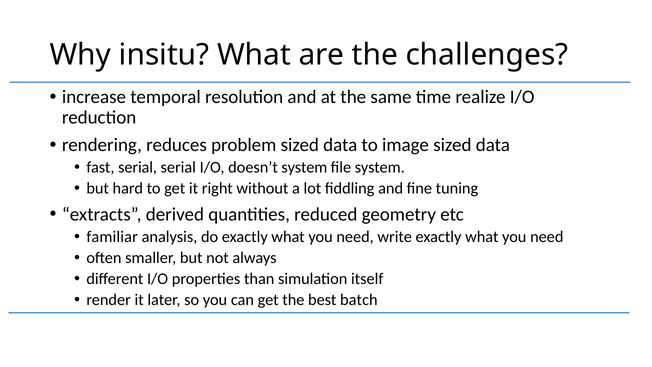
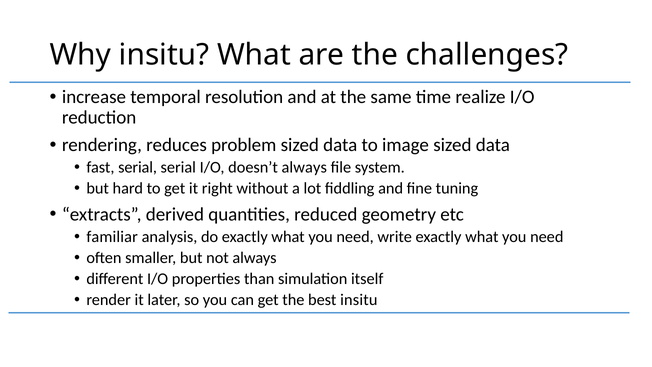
doesn’t system: system -> always (304, 167)
best batch: batch -> insitu (359, 300)
